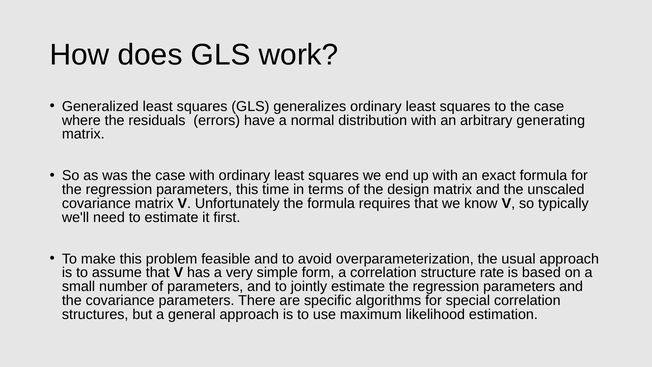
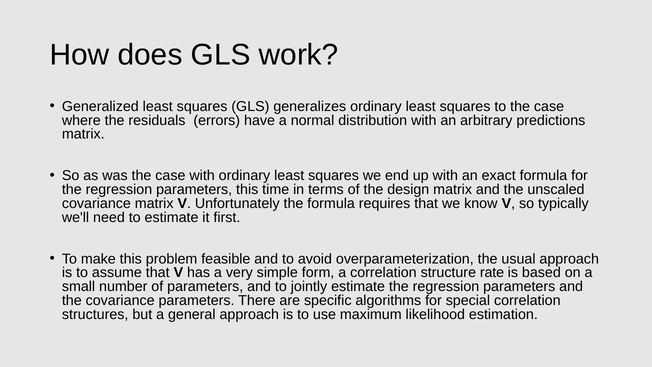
generating: generating -> predictions (551, 120)
